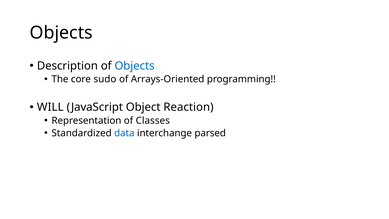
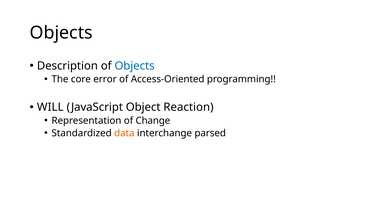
sudo: sudo -> error (105, 79)
Arrays-Oriented: Arrays-Oriented -> Access-Oriented (168, 79)
Classes: Classes -> Change (153, 121)
data colour: blue -> orange (124, 133)
